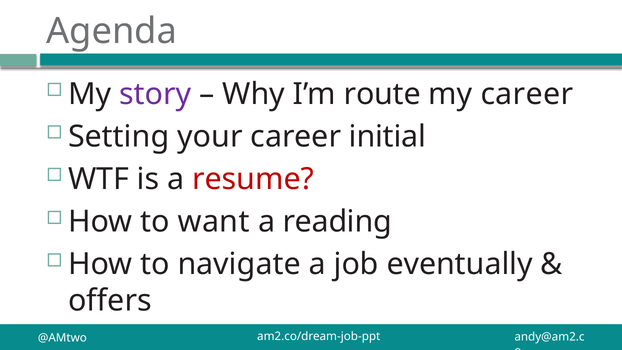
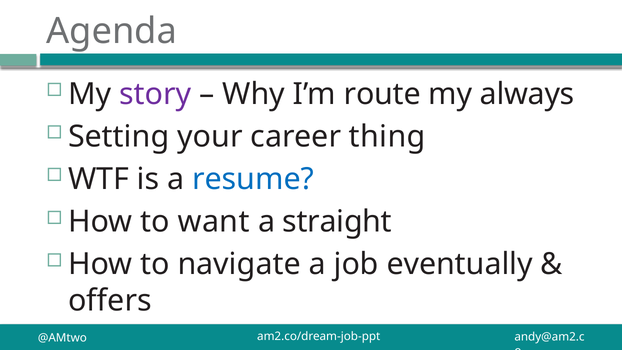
my career: career -> always (527, 94)
initial: initial -> thing (387, 137)
resume colour: red -> blue (253, 179)
reading: reading -> straight (337, 222)
